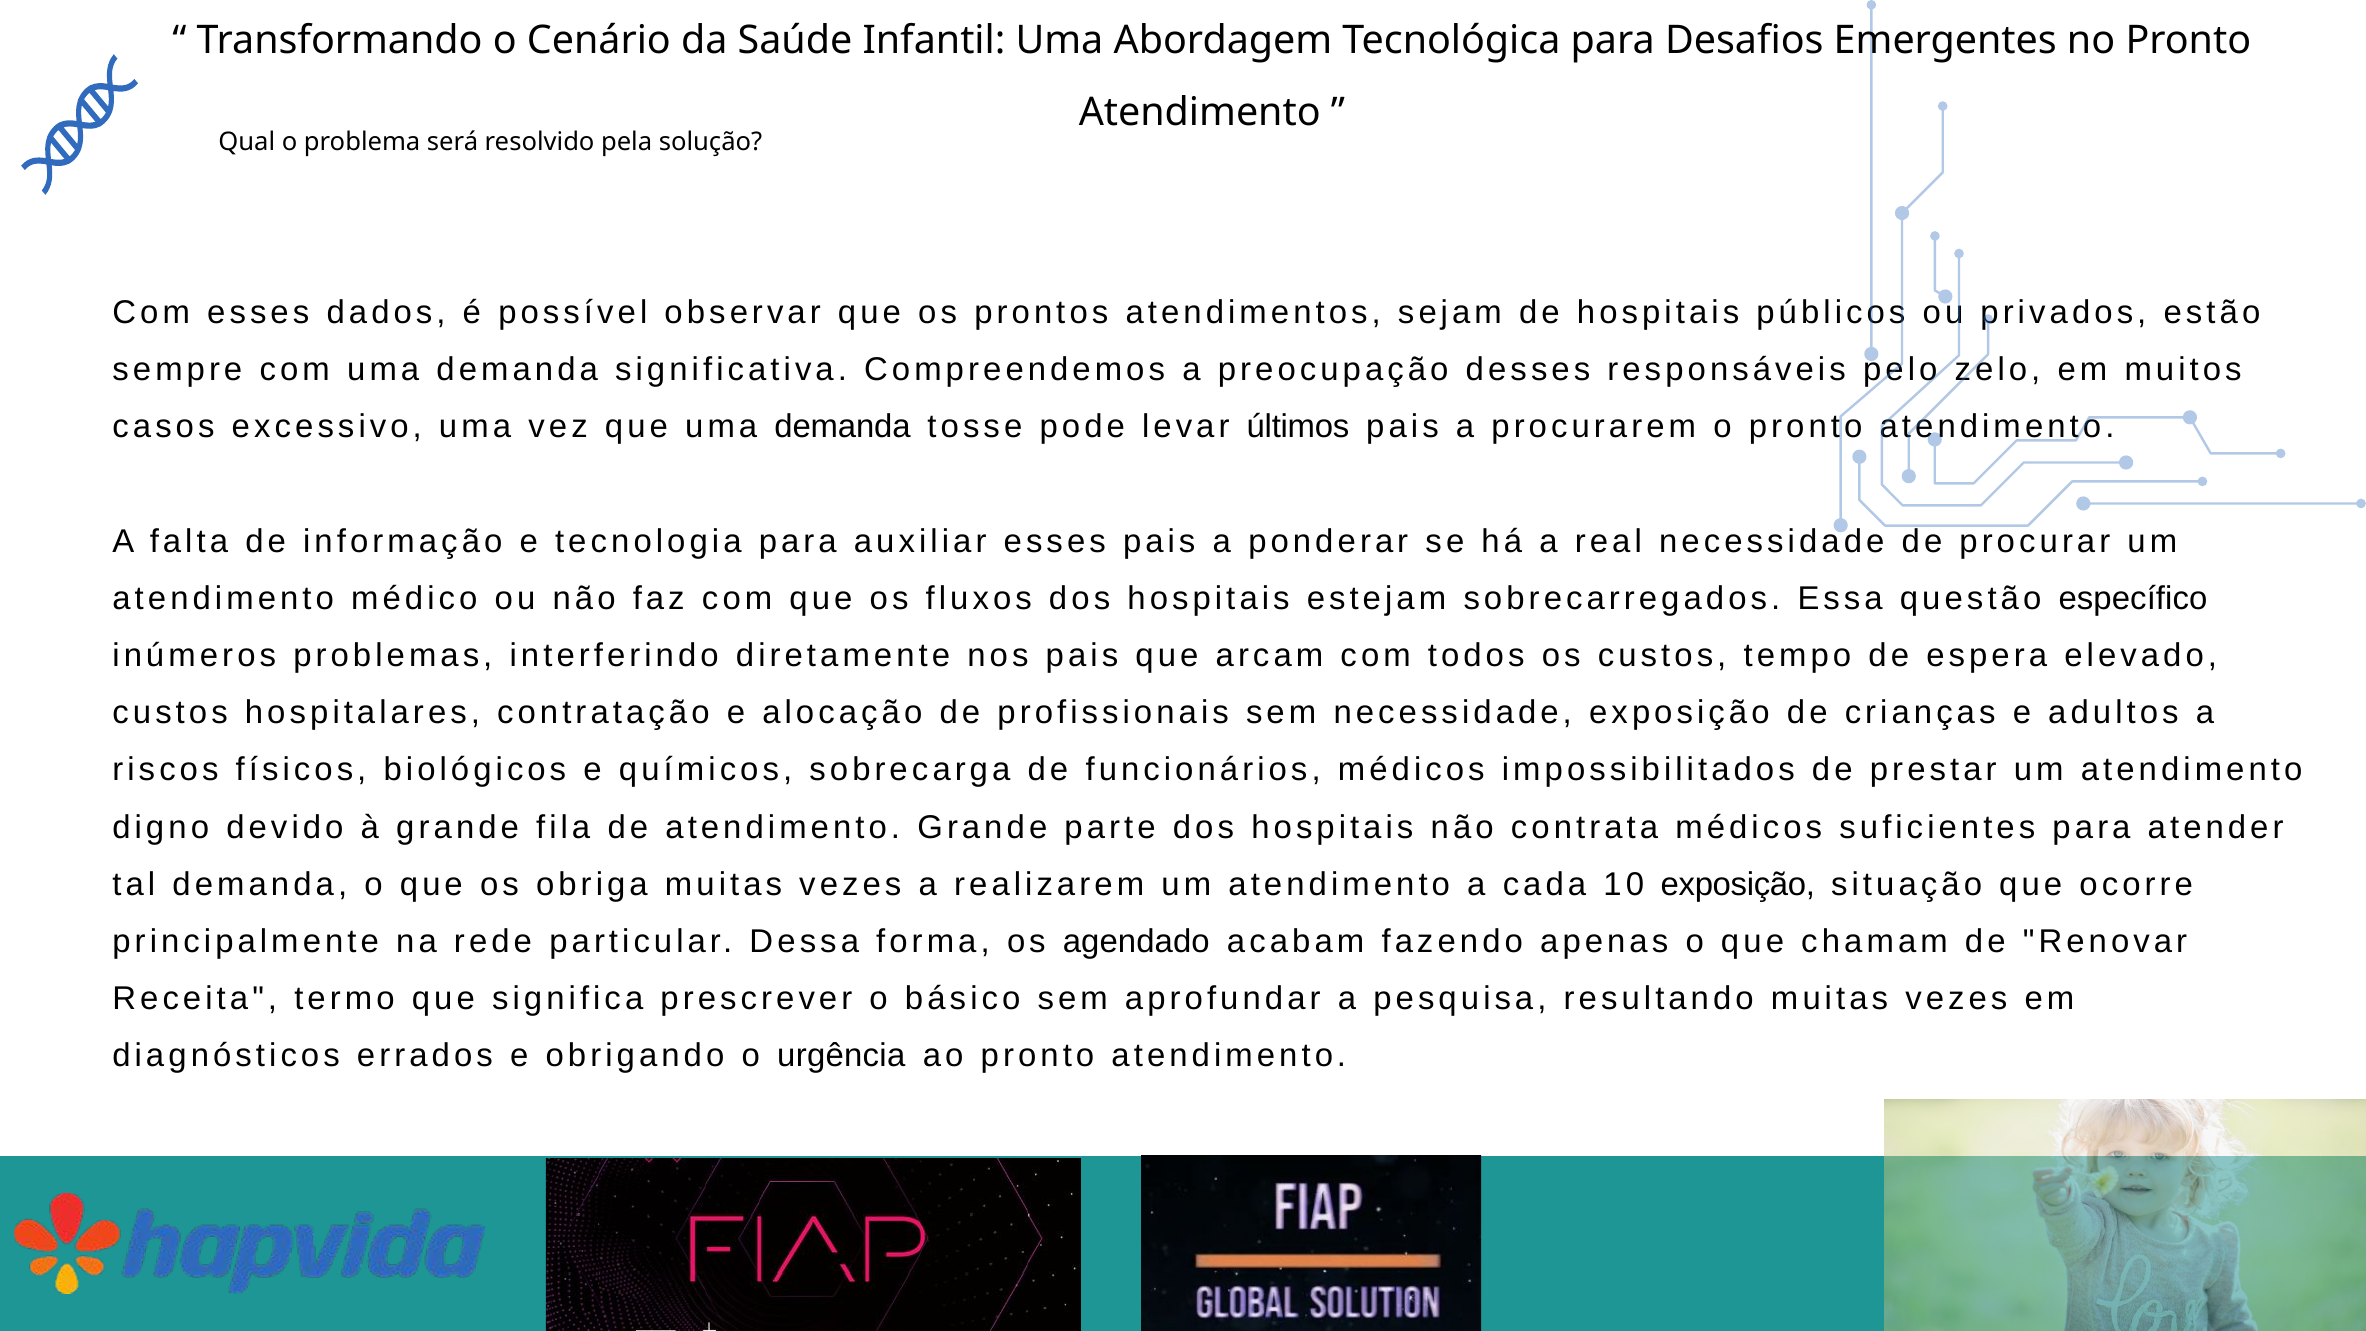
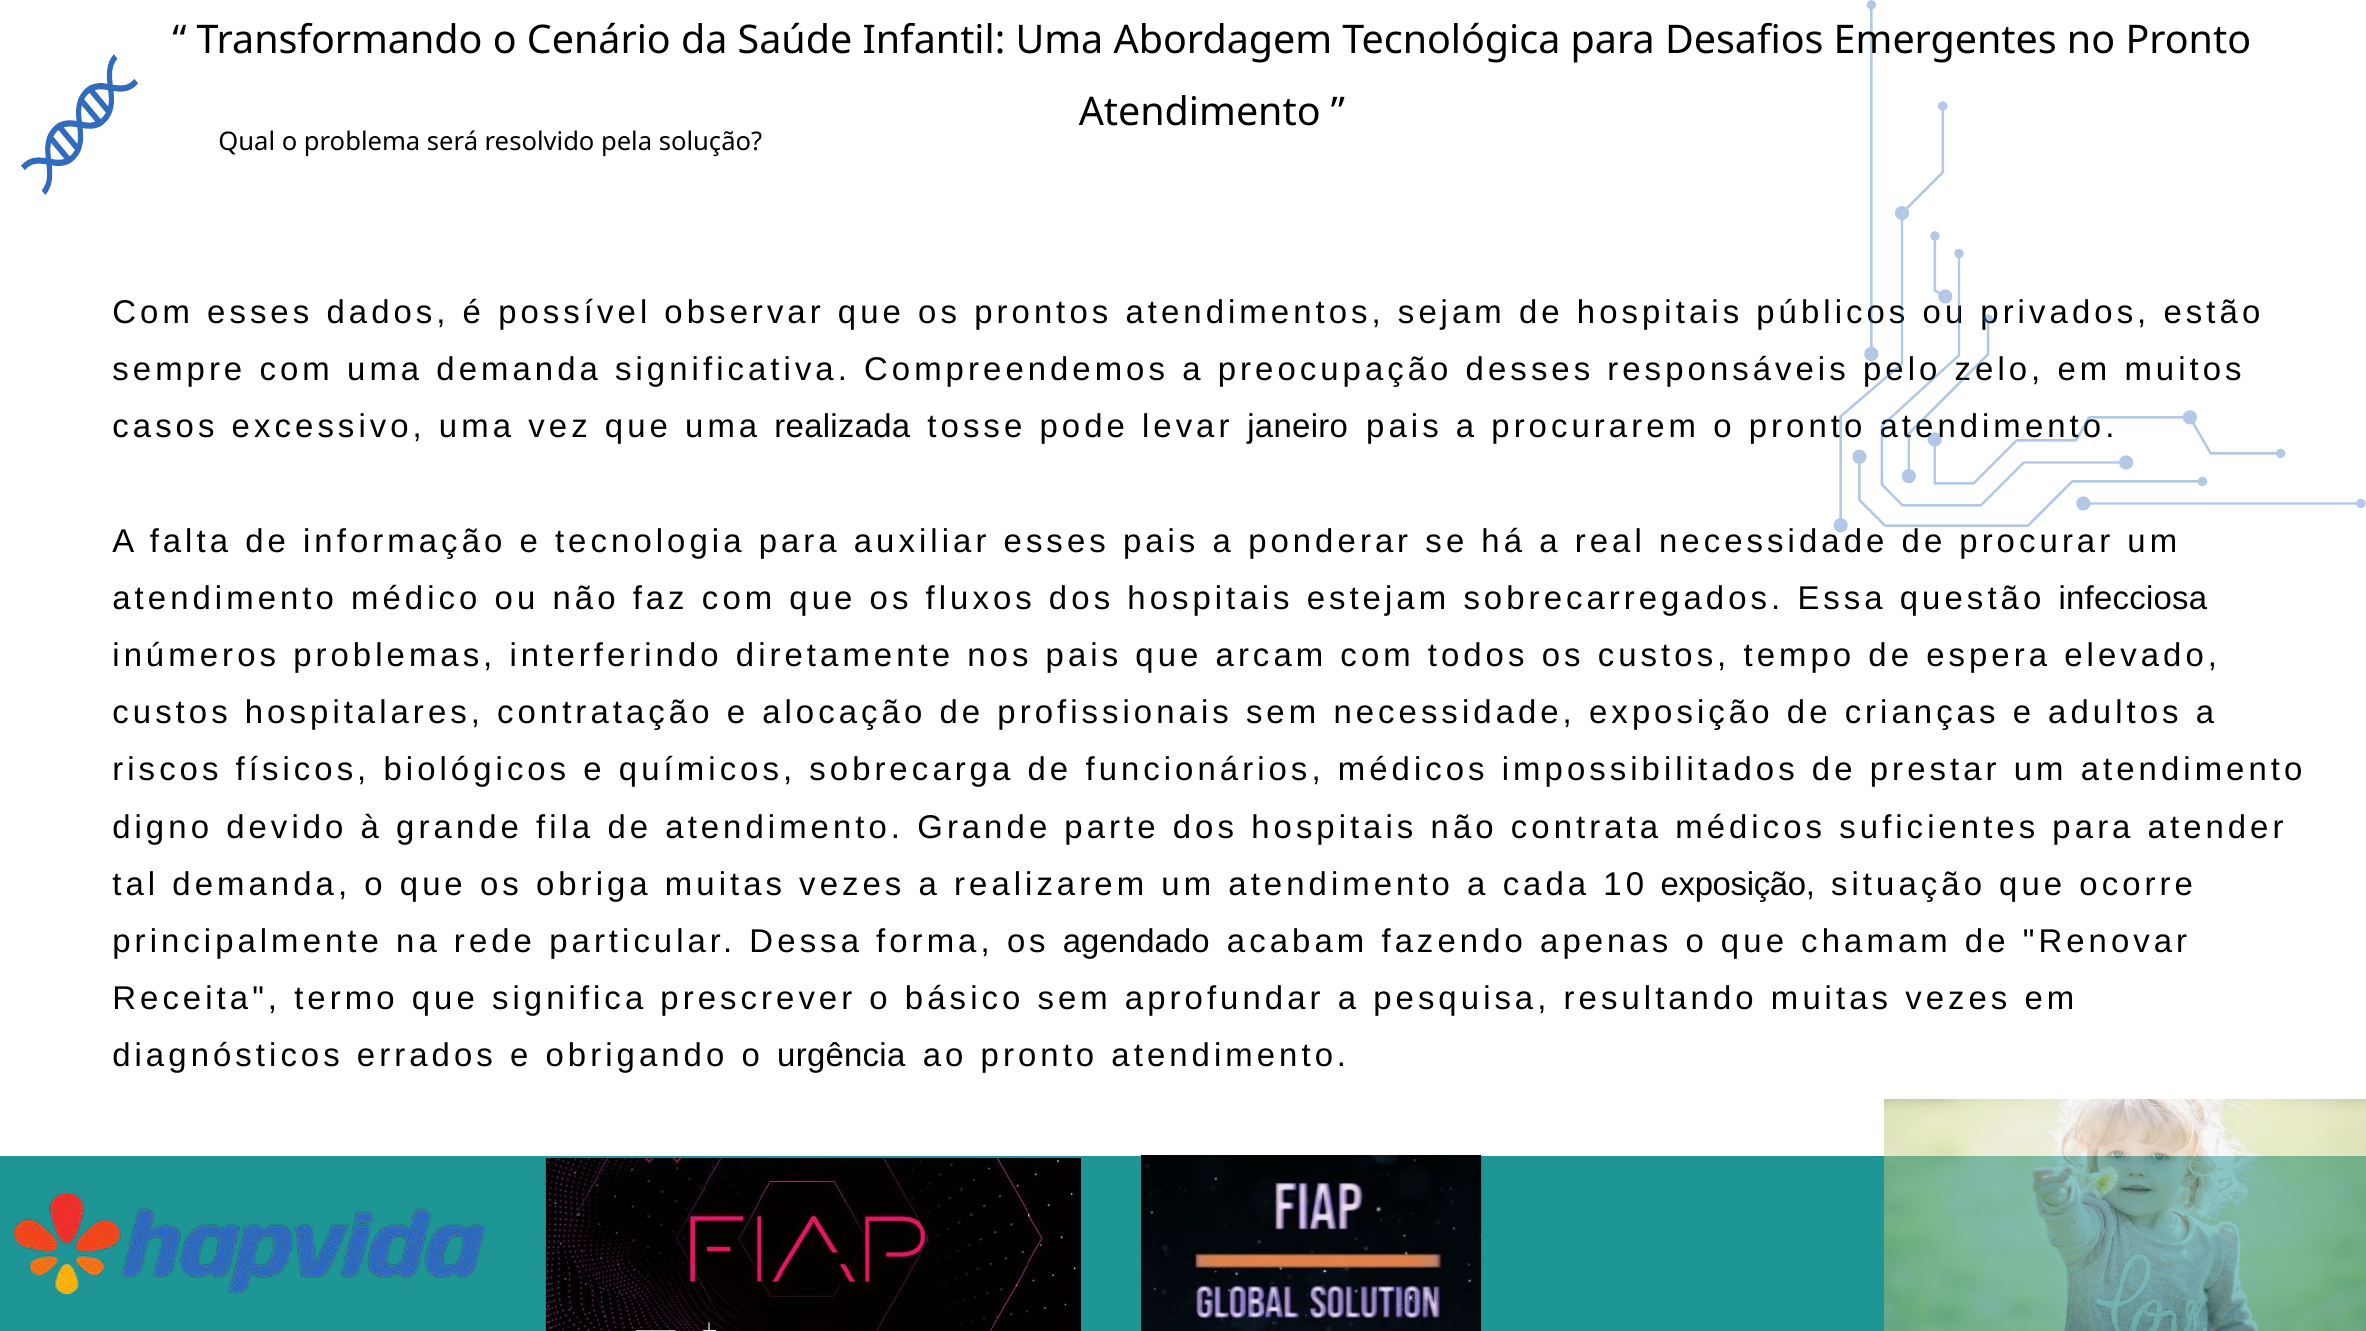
que uma demanda: demanda -> realizada (842, 427)
últimos: últimos -> janeiro (1298, 427)
específico: específico -> infecciosa (2133, 598)
